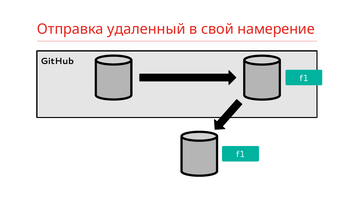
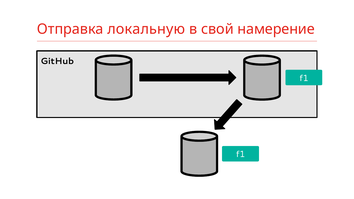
удаленный: удаленный -> локальную (146, 29)
